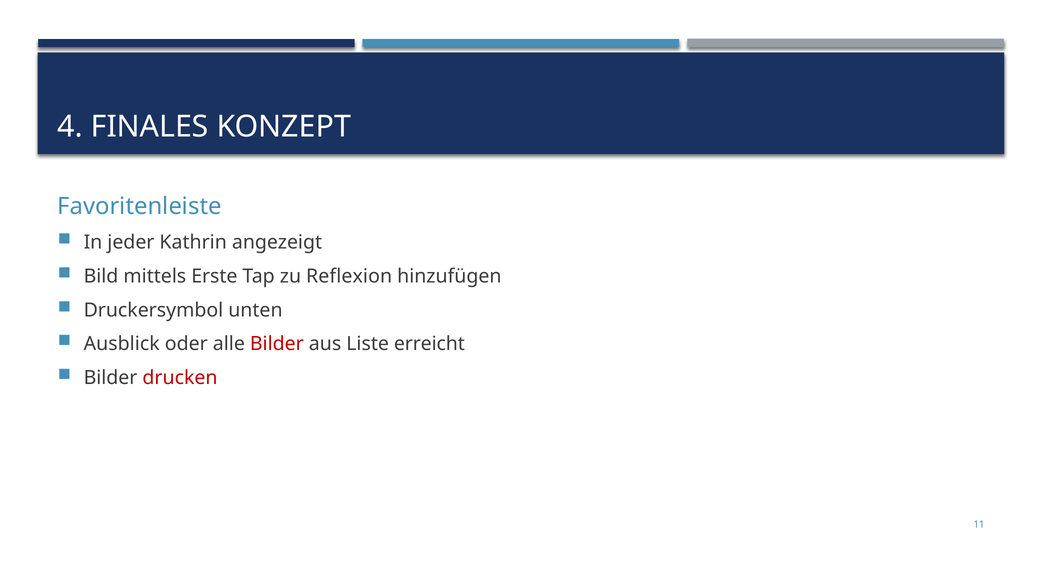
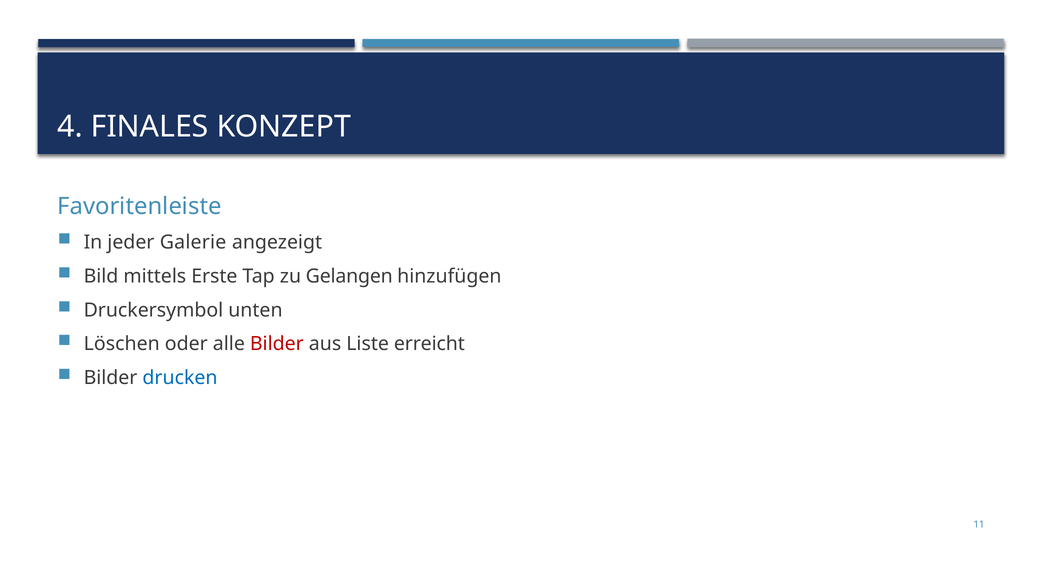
Kathrin: Kathrin -> Galerie (193, 242)
Reflexion: Reflexion -> Gelangen (349, 276)
Ausblick: Ausblick -> Löschen (122, 344)
drucken colour: red -> blue (180, 378)
